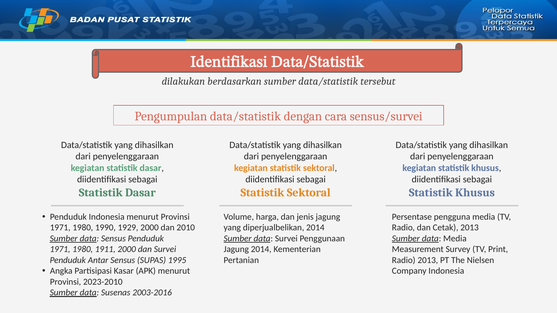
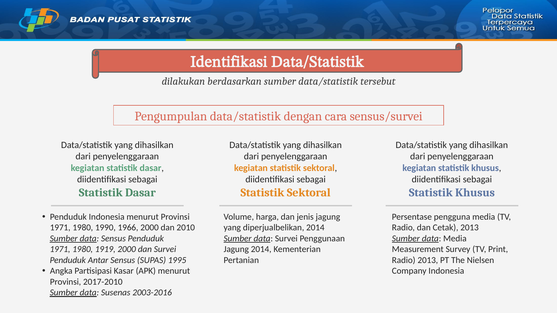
1929: 1929 -> 1966 (128, 228)
1911: 1911 -> 1919 (105, 250)
2023-2010: 2023-2010 -> 2017-2010 (103, 282)
